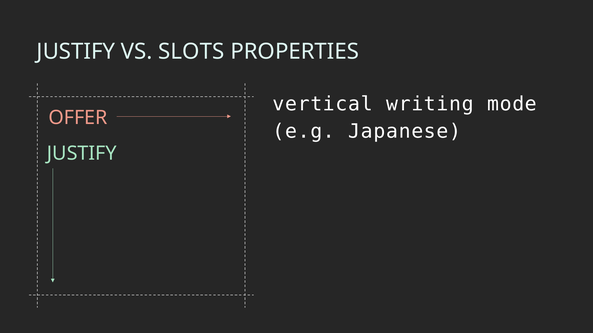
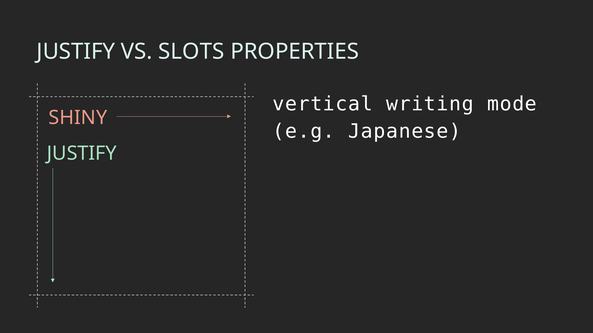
OFFER: OFFER -> SHINY (78, 118)
